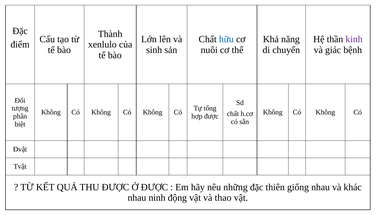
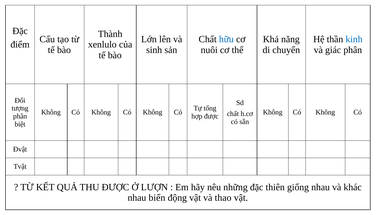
kinh colour: purple -> blue (354, 39)
giác bệnh: bệnh -> phân (353, 50)
Ở ĐƯỢC: ĐƯỢC -> LƯỢN (154, 187)
ninh: ninh -> biển (157, 198)
